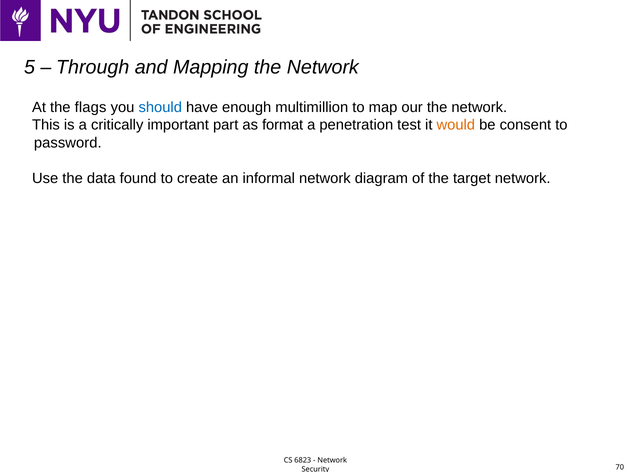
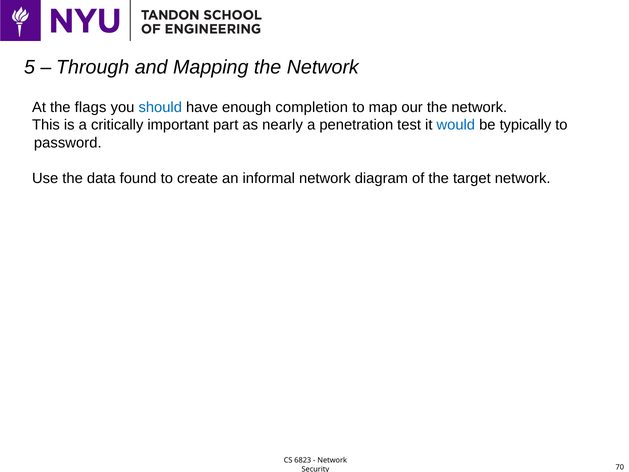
multimillion: multimillion -> completion (312, 107)
format: format -> nearly (283, 125)
would colour: orange -> blue (456, 125)
consent: consent -> typically (525, 125)
